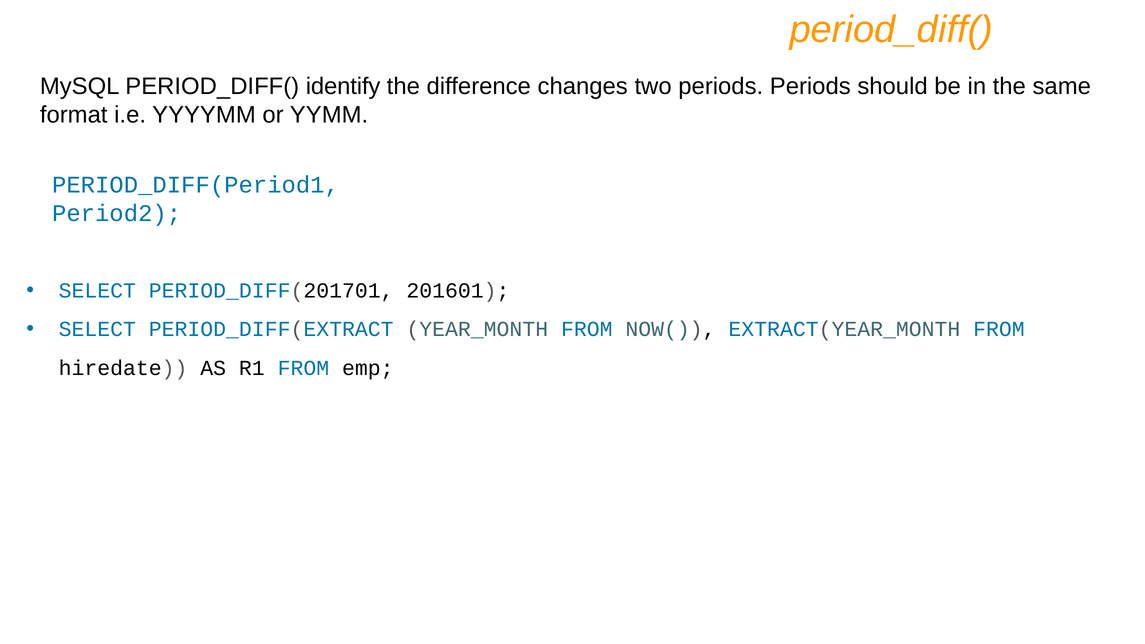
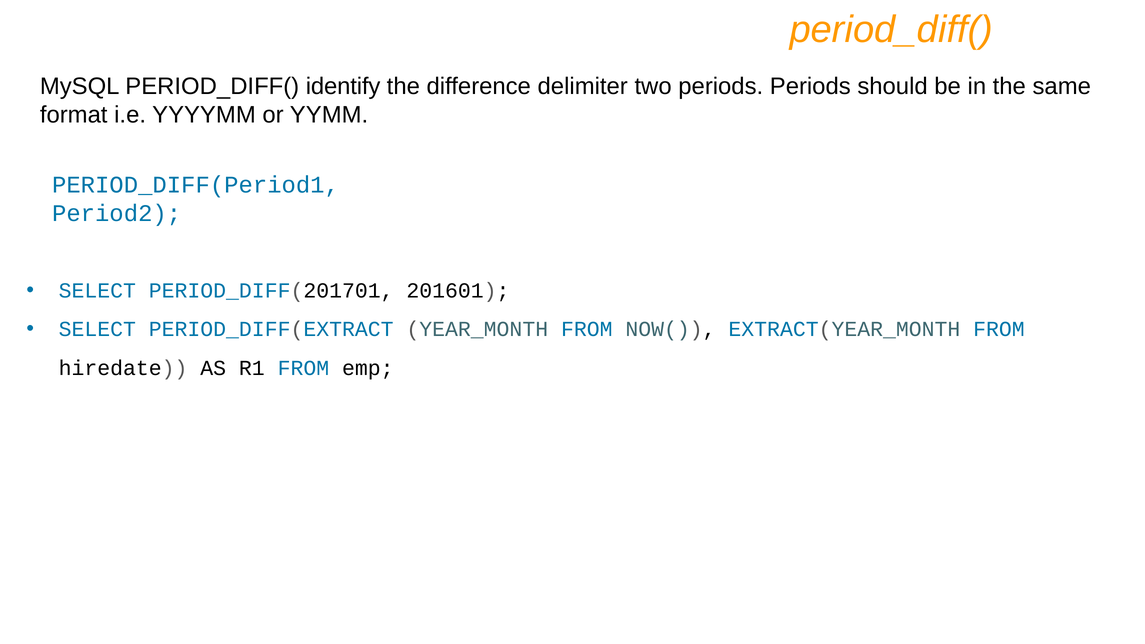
changes: changes -> delimiter (583, 86)
